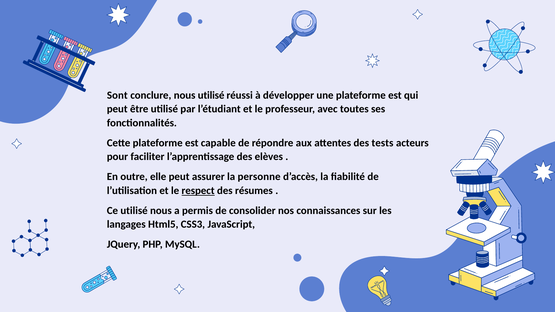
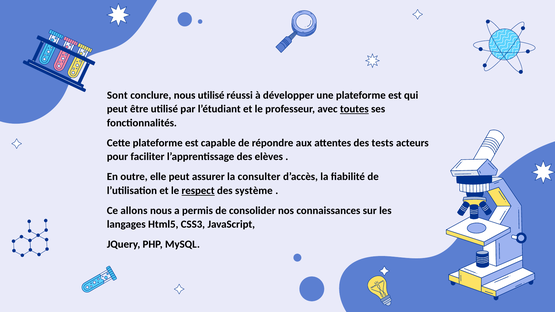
toutes underline: none -> present (354, 109)
personne: personne -> consulter (259, 177)
résumes: résumes -> système (254, 191)
Ce utilisé: utilisé -> allons (134, 211)
